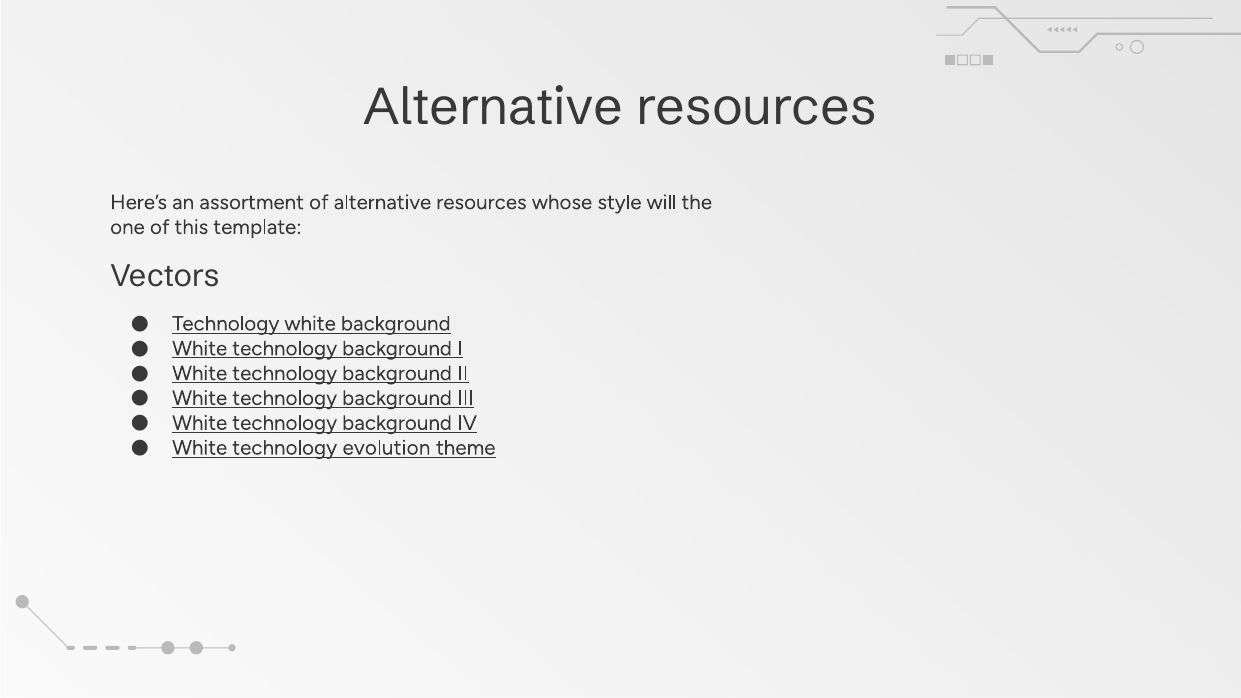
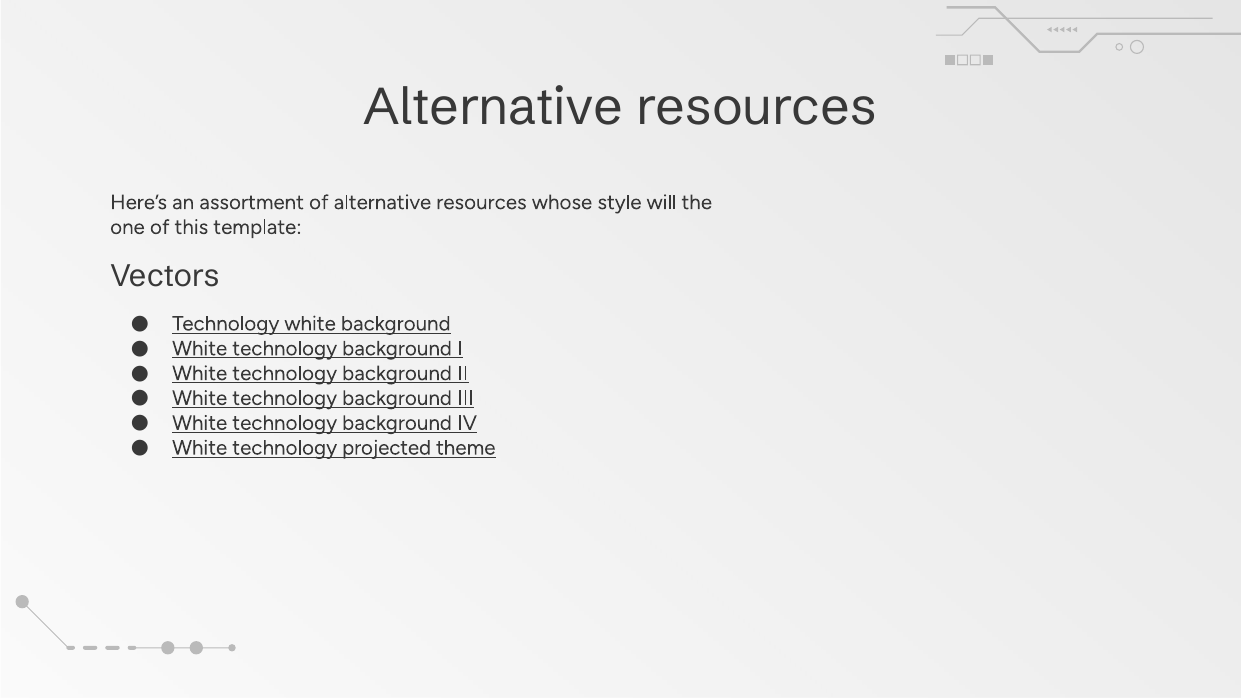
evolution: evolution -> projected (387, 448)
